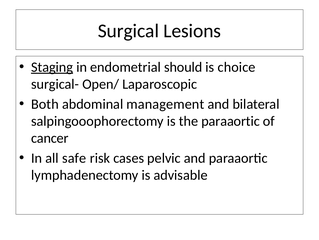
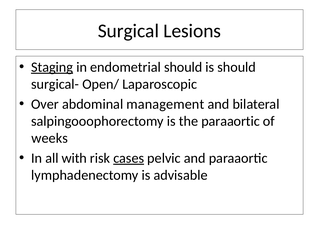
is choice: choice -> should (237, 67)
Both: Both -> Over (45, 104)
cancer: cancer -> weeks (50, 138)
safe: safe -> with (74, 158)
cases underline: none -> present (129, 158)
